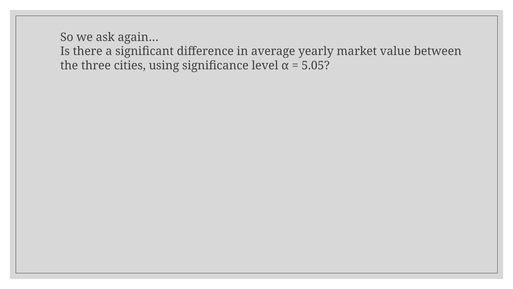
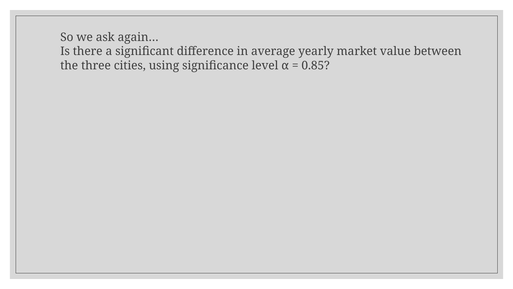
5.05: 5.05 -> 0.85 (316, 65)
